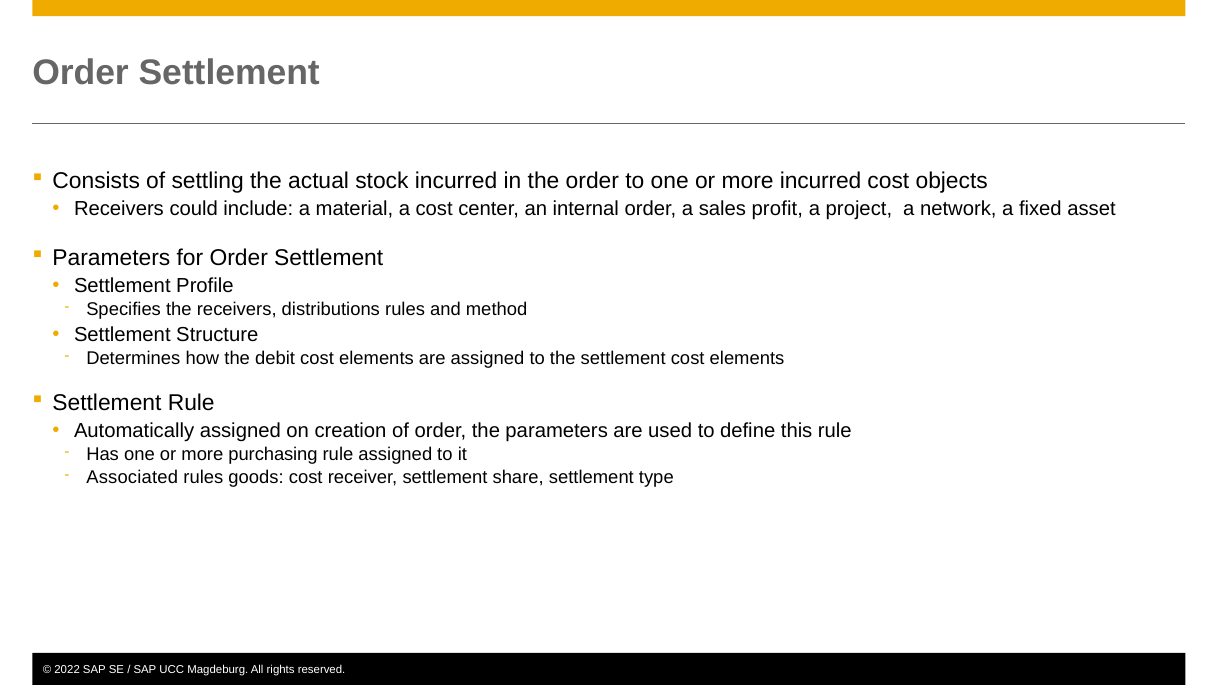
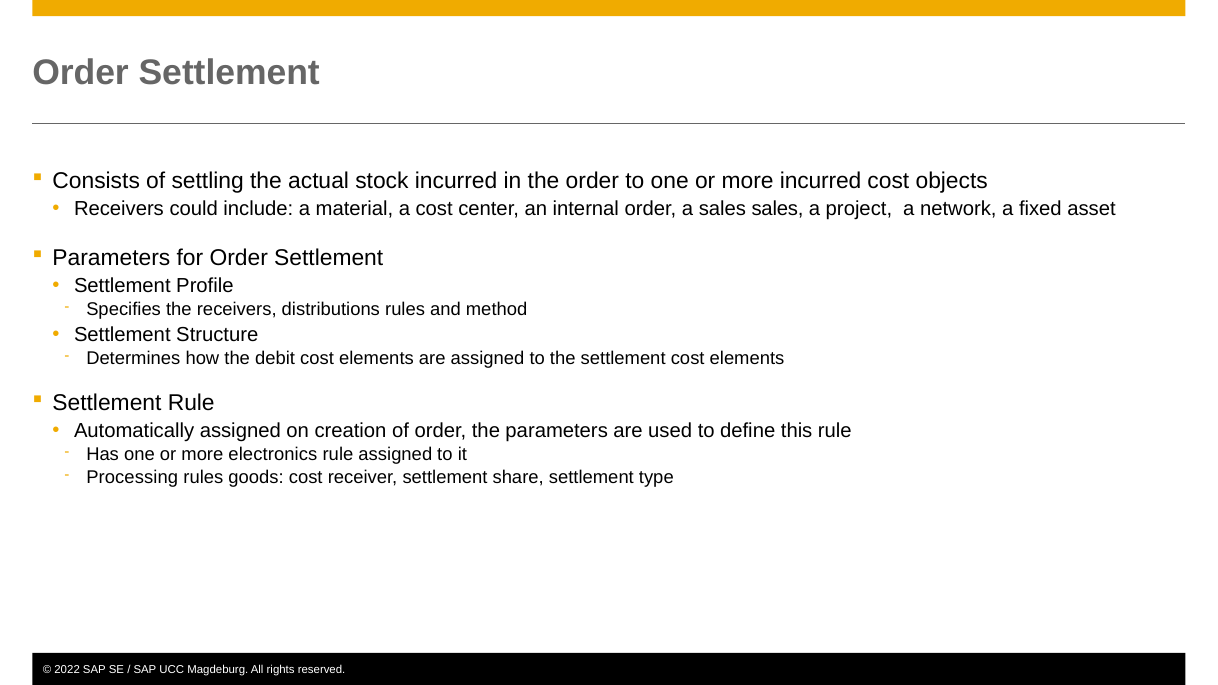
sales profit: profit -> sales (778, 209)
purchasing: purchasing -> electronics (273, 455)
Associated: Associated -> Processing (132, 477)
